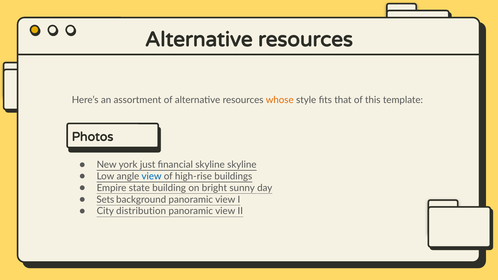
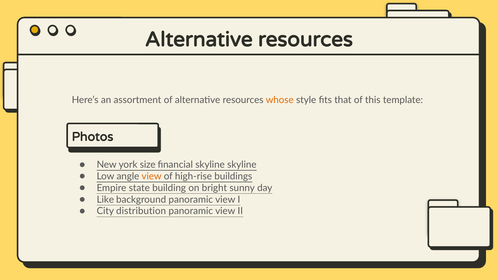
just: just -> size (148, 165)
view colour: blue -> orange (152, 176)
Sets: Sets -> Like (105, 200)
